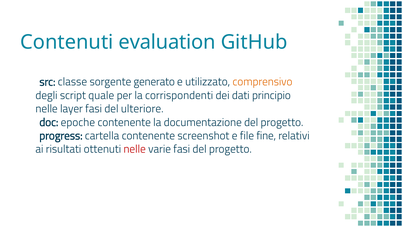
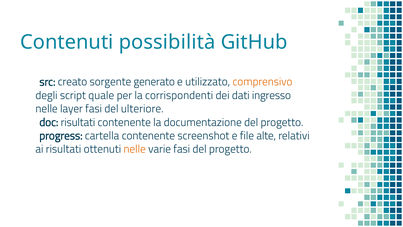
evaluation: evaluation -> possibilità (167, 42)
classe: classe -> creato (72, 82)
principio: principio -> ingresso (271, 95)
doc epoche: epoche -> risultati (78, 122)
fine: fine -> alte (266, 136)
nelle colour: red -> orange (135, 149)
